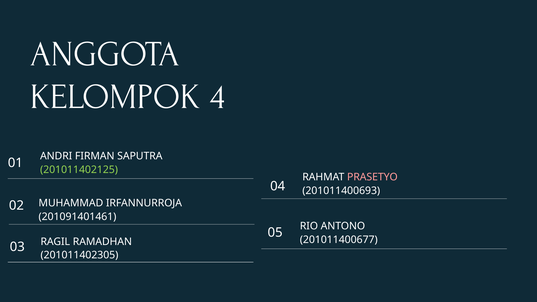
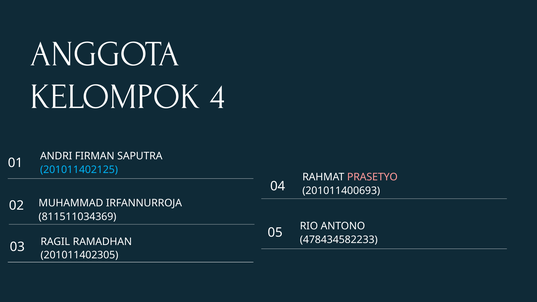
201011402125 colour: light green -> light blue (79, 170)
201091401461: 201091401461 -> 811511034369 (77, 217)
201011400677: 201011400677 -> 478434582233 (339, 240)
